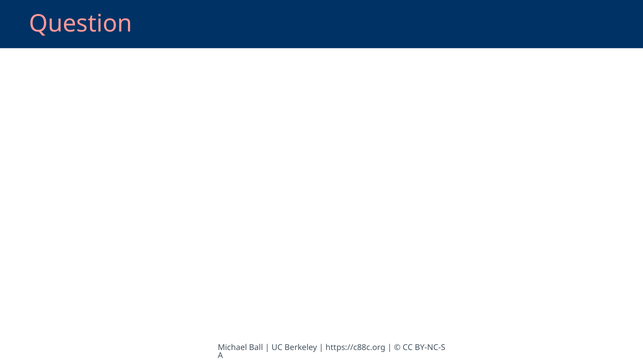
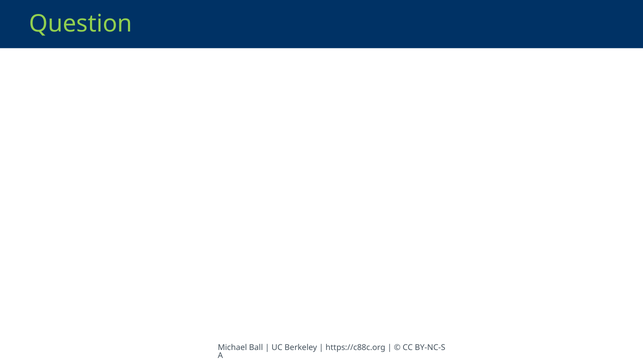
Question colour: pink -> light green (81, 24)
